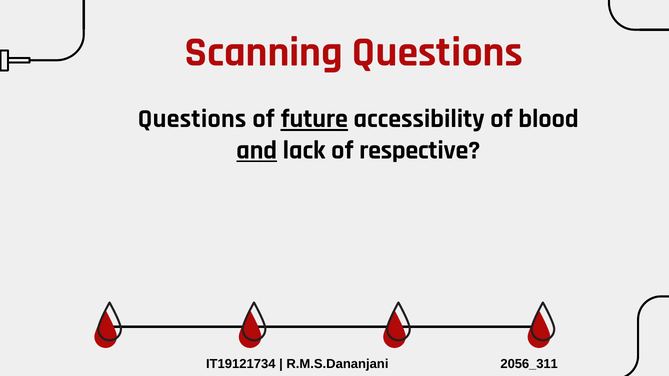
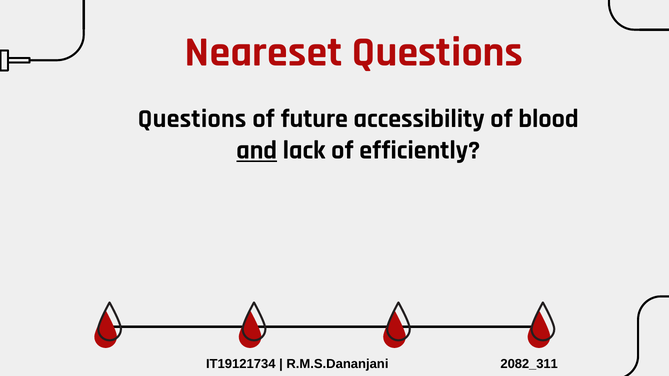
Scanning: Scanning -> Neareset (264, 52)
future underline: present -> none (314, 119)
respective: respective -> efficiently (420, 150)
2056_311: 2056_311 -> 2082_311 (529, 364)
